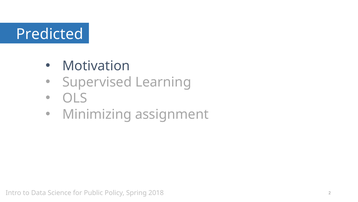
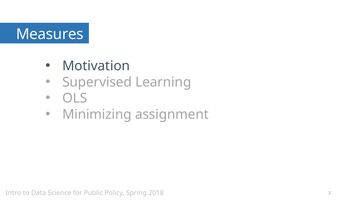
Predicted: Predicted -> Measures (50, 34)
